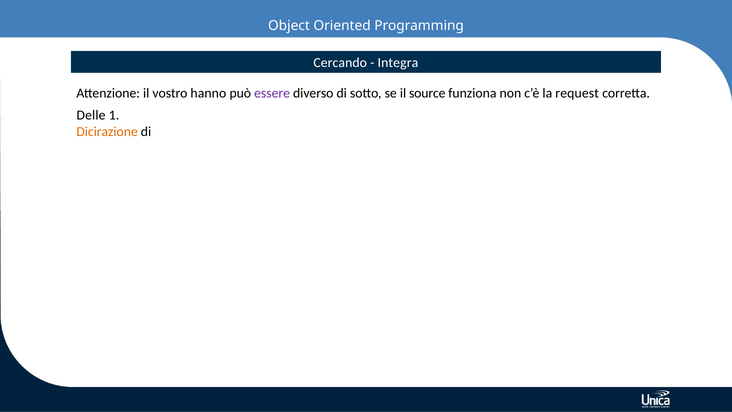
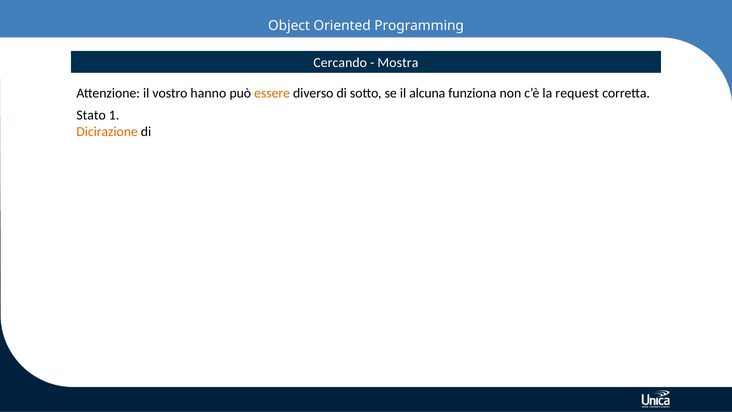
Integra: Integra -> Mostra (398, 63)
essere colour: purple -> orange (272, 93)
source: source -> alcuna (427, 93)
Delle: Delle -> Stato (91, 115)
